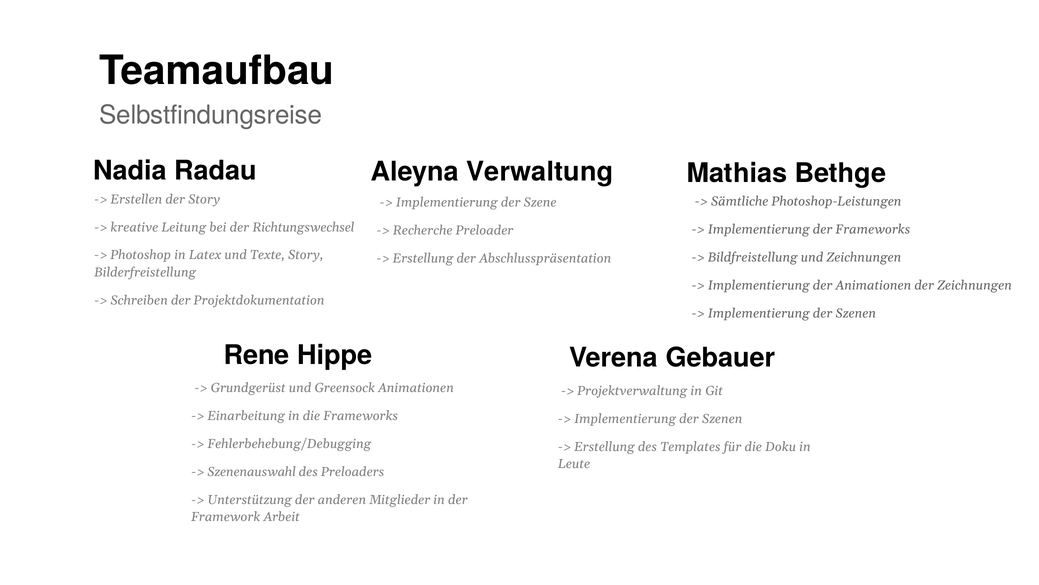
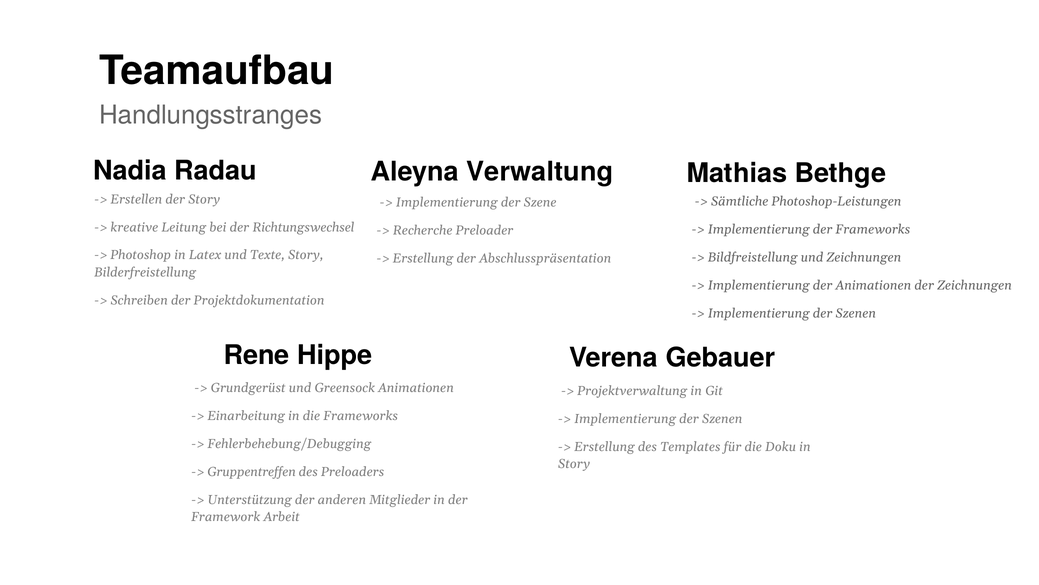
Selbstfindungsreise: Selbstfindungsreise -> Handlungsstranges (211, 115)
Leute: Leute -> Story (574, 464)
Szenenauswahl: Szenenauswahl -> Gruppentreffen (252, 471)
